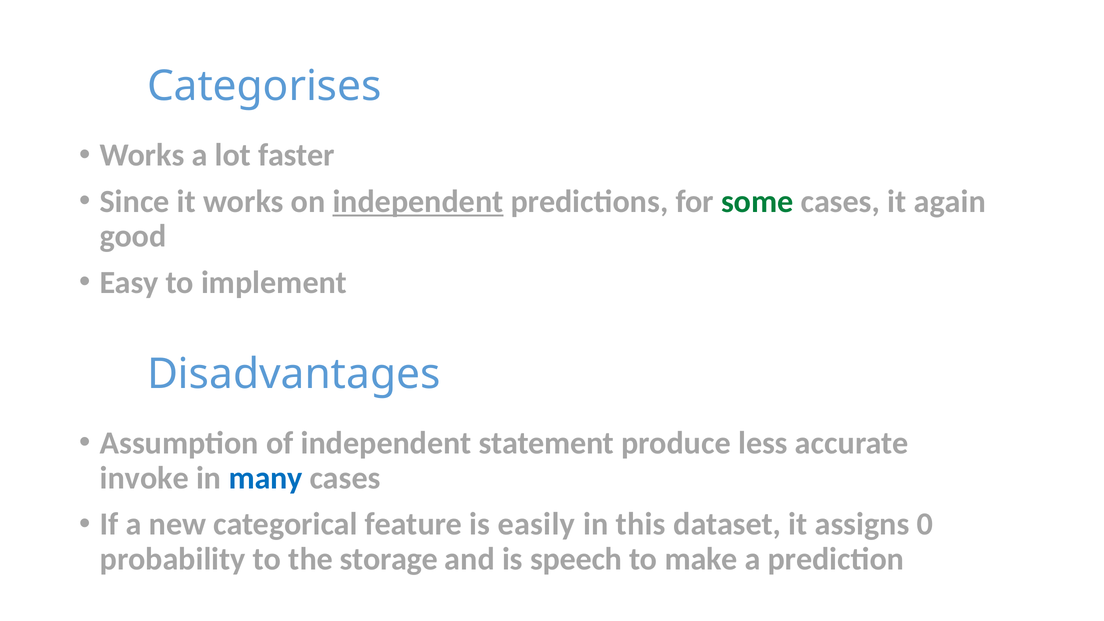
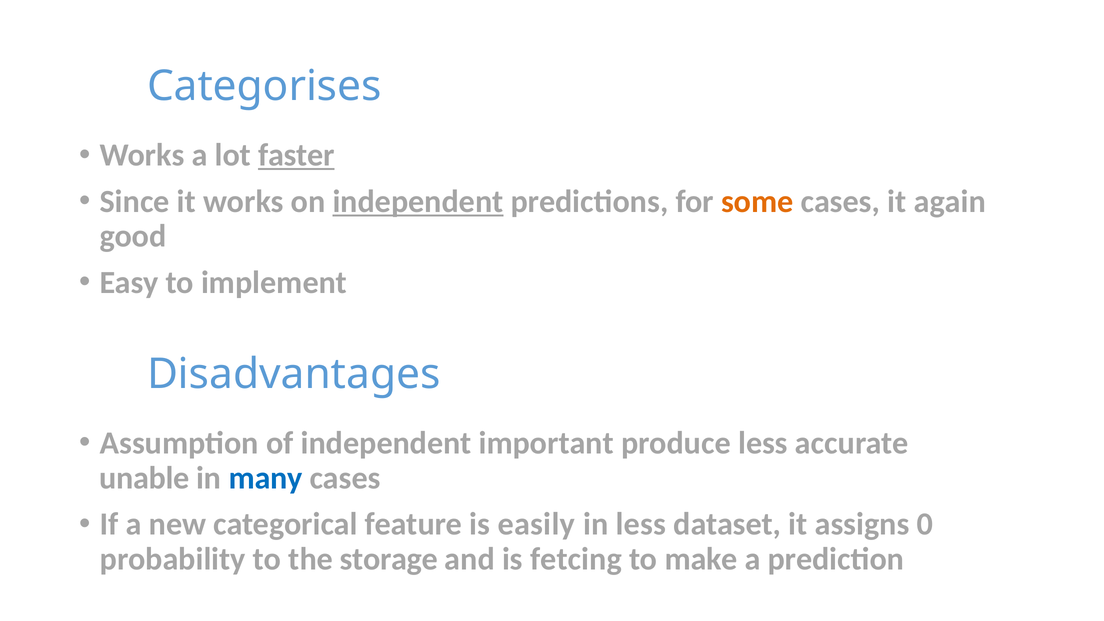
faster underline: none -> present (297, 155)
some colour: green -> orange (757, 202)
statement: statement -> important (546, 443)
invoke: invoke -> unable (144, 478)
in this: this -> less (641, 524)
speech: speech -> fetcing (576, 559)
